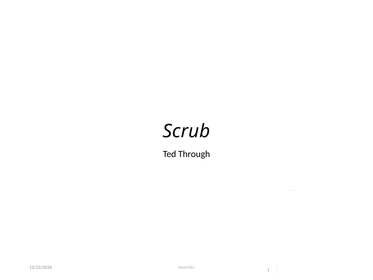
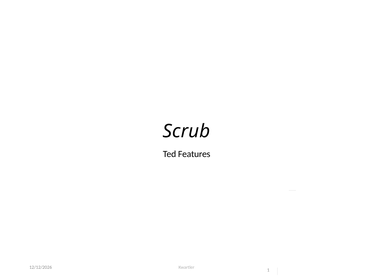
Through: Through -> Features (194, 154)
